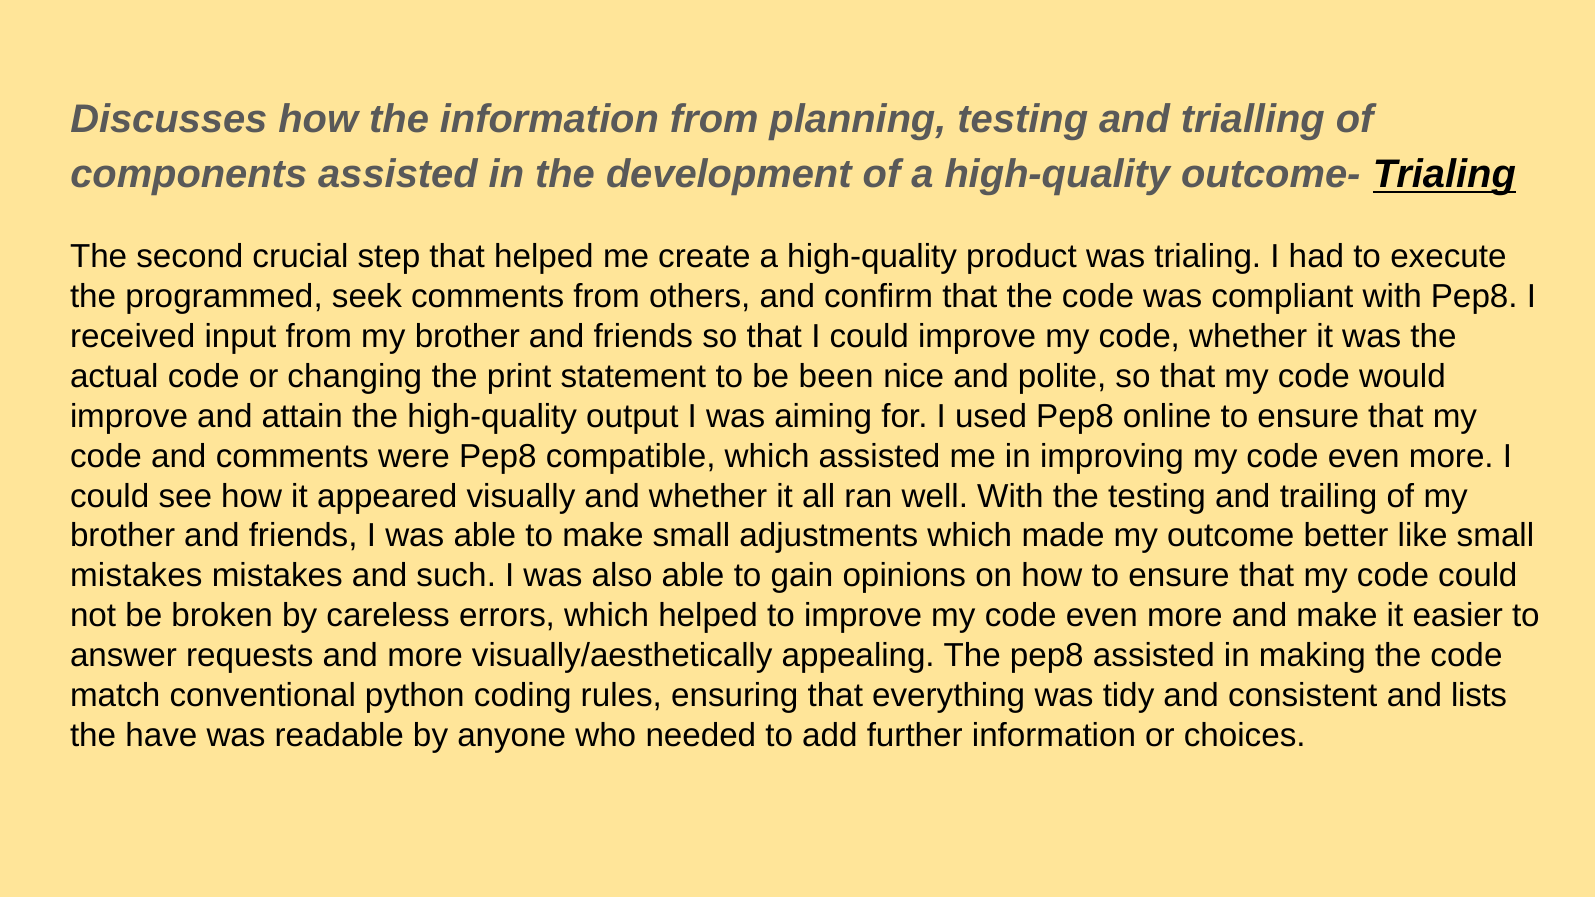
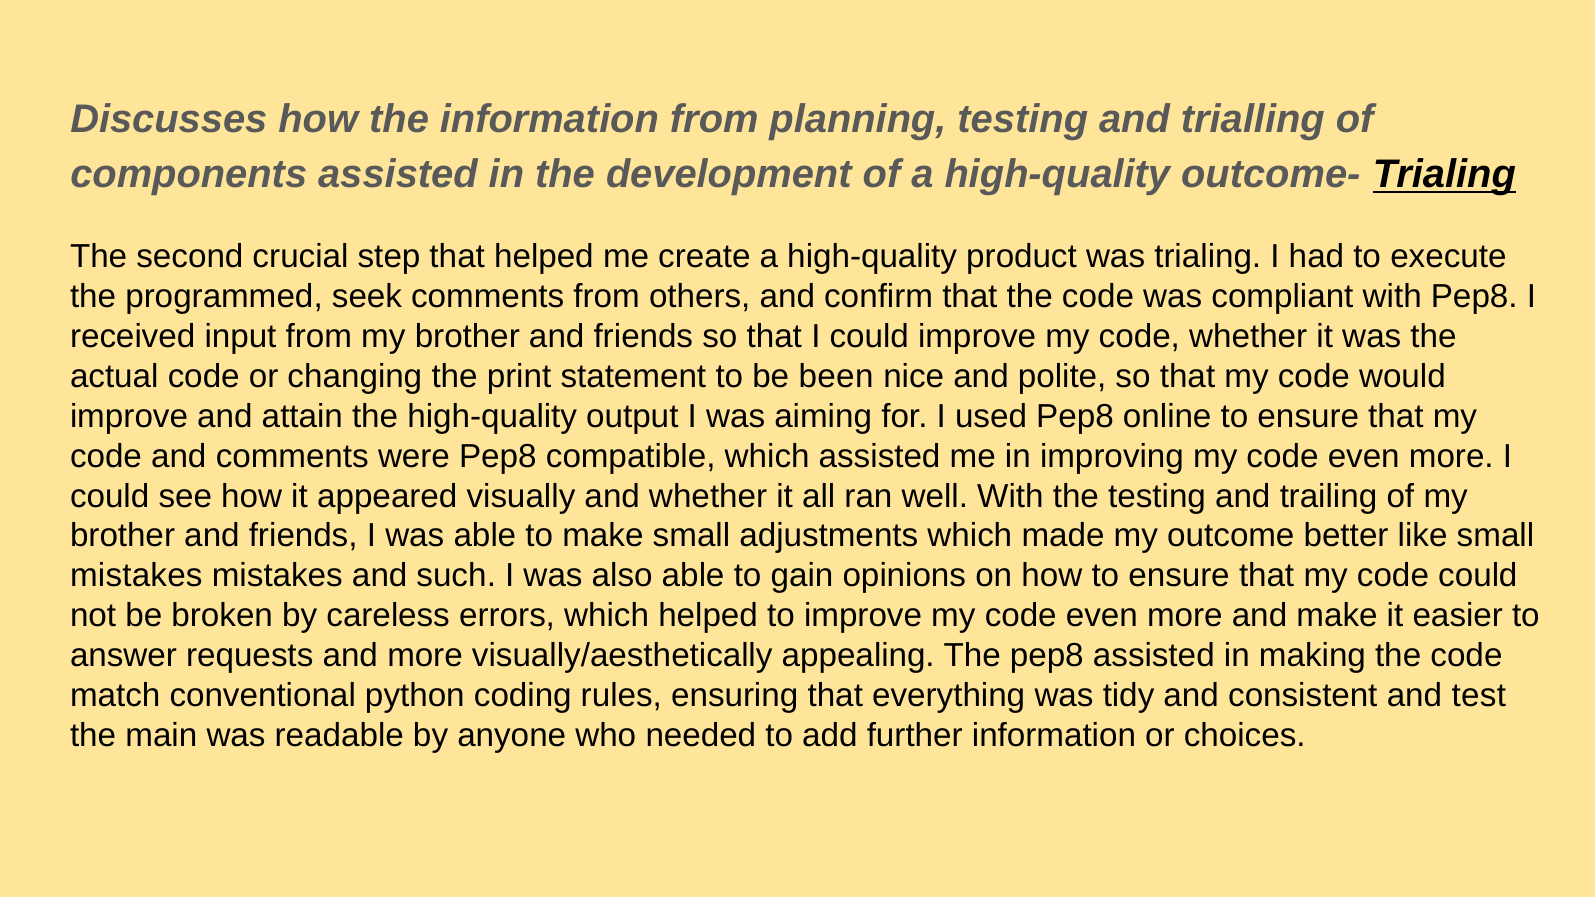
lists: lists -> test (1479, 696)
have: have -> main (161, 735)
